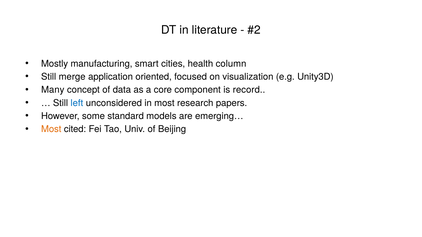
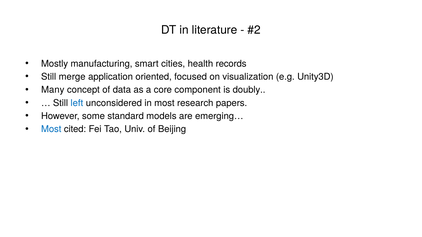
column: column -> records (231, 64)
record: record -> doubly (249, 90)
Most colour: orange -> blue (51, 129)
